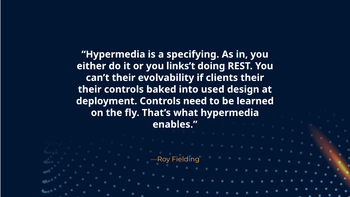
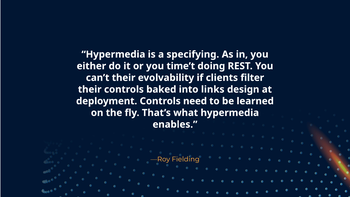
links’t: links’t -> time’t (181, 66)
clients their: their -> filter (252, 78)
used: used -> links (213, 89)
